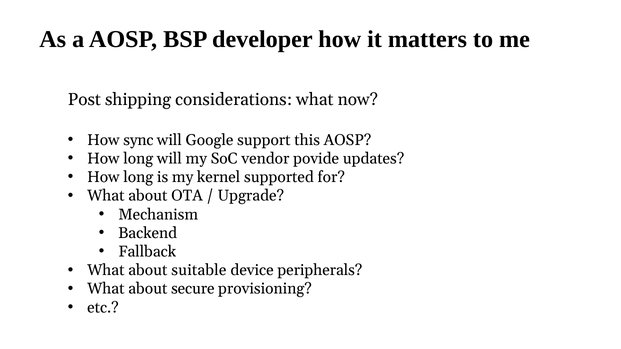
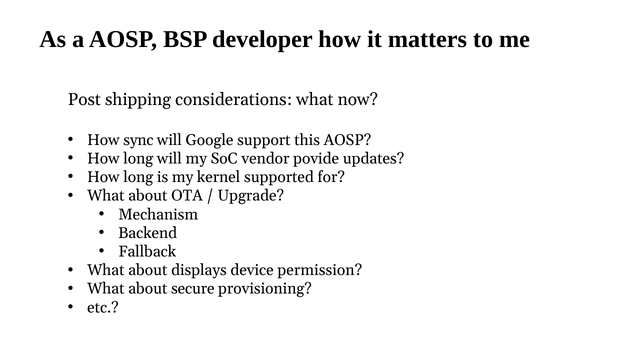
suitable: suitable -> displays (199, 270)
peripherals: peripherals -> permission (320, 270)
